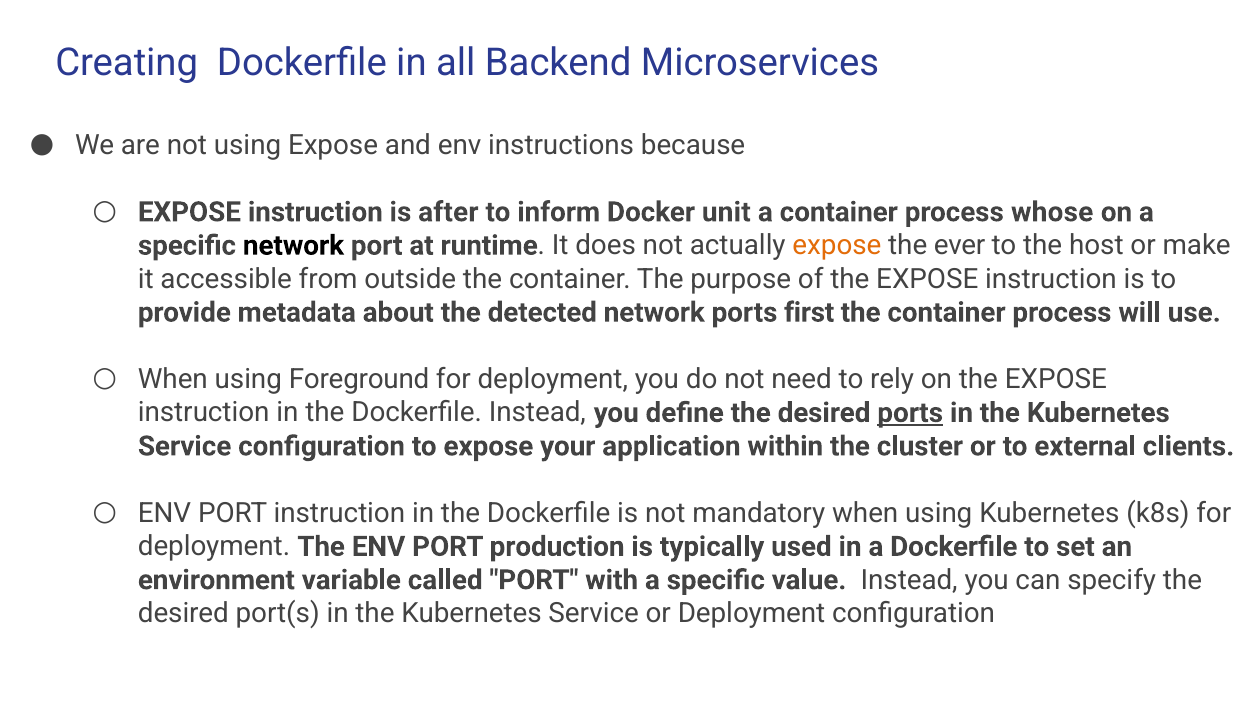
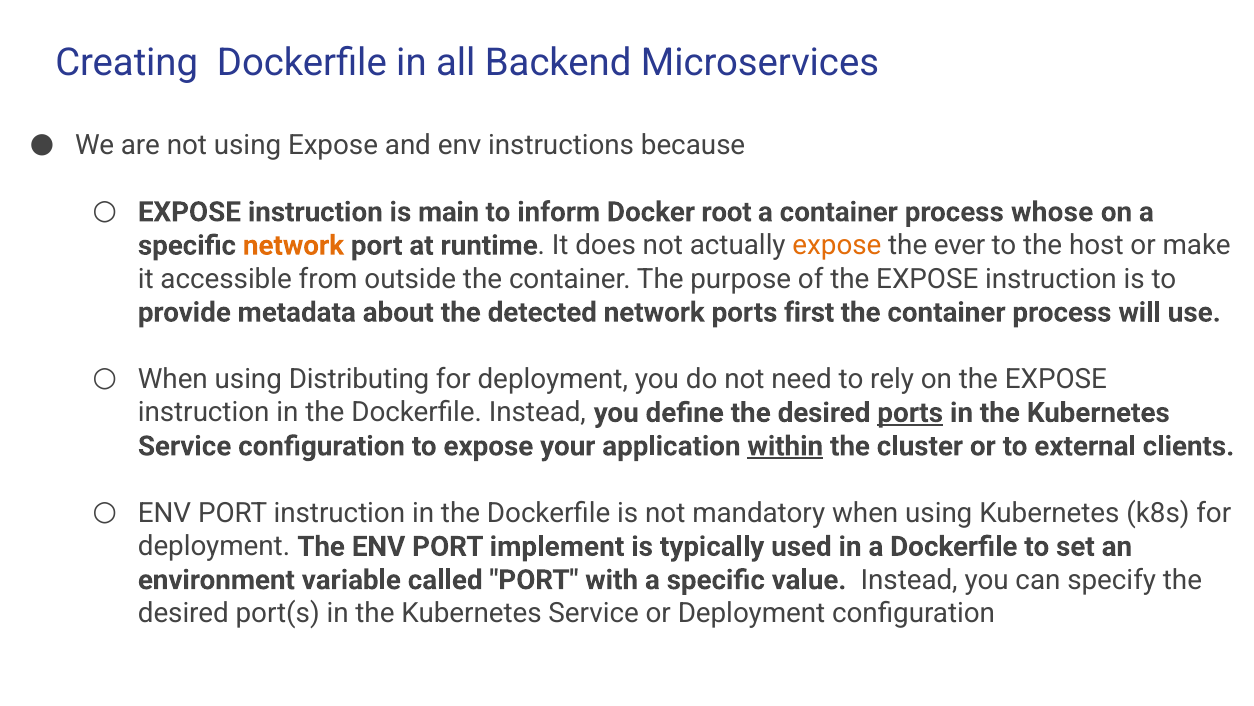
after: after -> main (449, 212)
unit: unit -> root (727, 212)
network colour: black -> orange (293, 245)
Foreground: Foreground -> Distributing (359, 379)
within underline: none -> present (785, 446)
production: production -> implement (557, 546)
